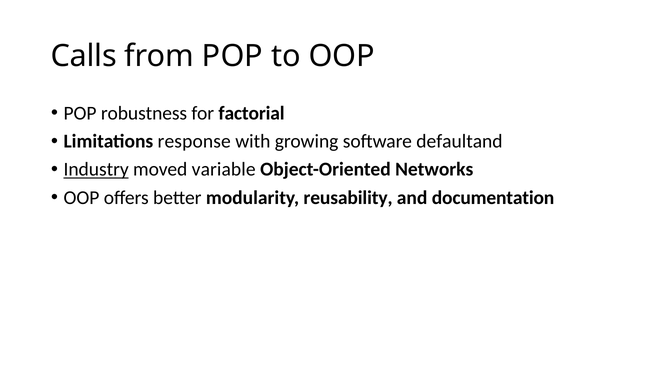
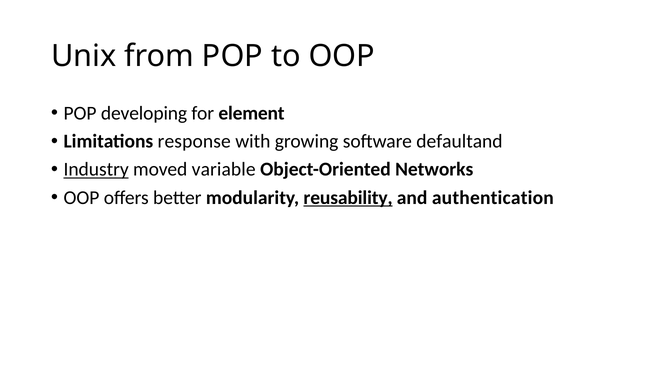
Calls: Calls -> Unix (84, 56)
robustness: robustness -> developing (144, 113)
factorial: factorial -> element (252, 113)
reusability underline: none -> present (348, 197)
documentation: documentation -> authentication (493, 197)
